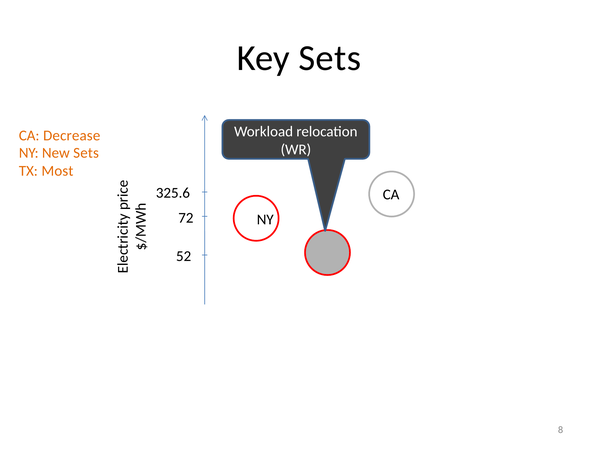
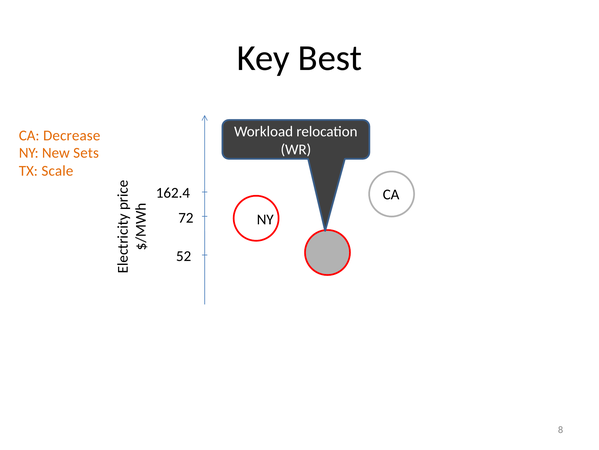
Key Sets: Sets -> Best (330, 58)
Most: Most -> Scale (57, 171)
325.6: 325.6 -> 162.4 (173, 193)
